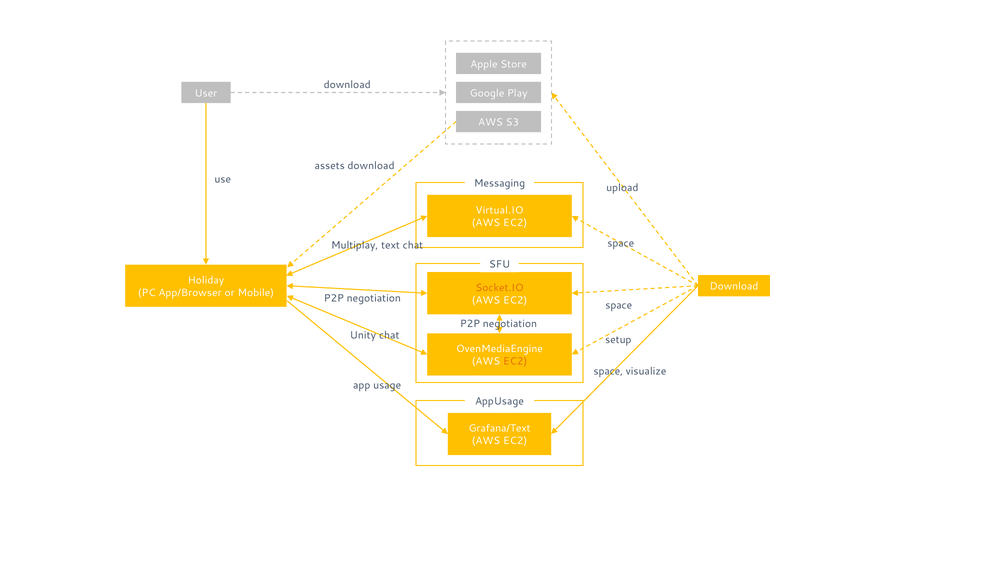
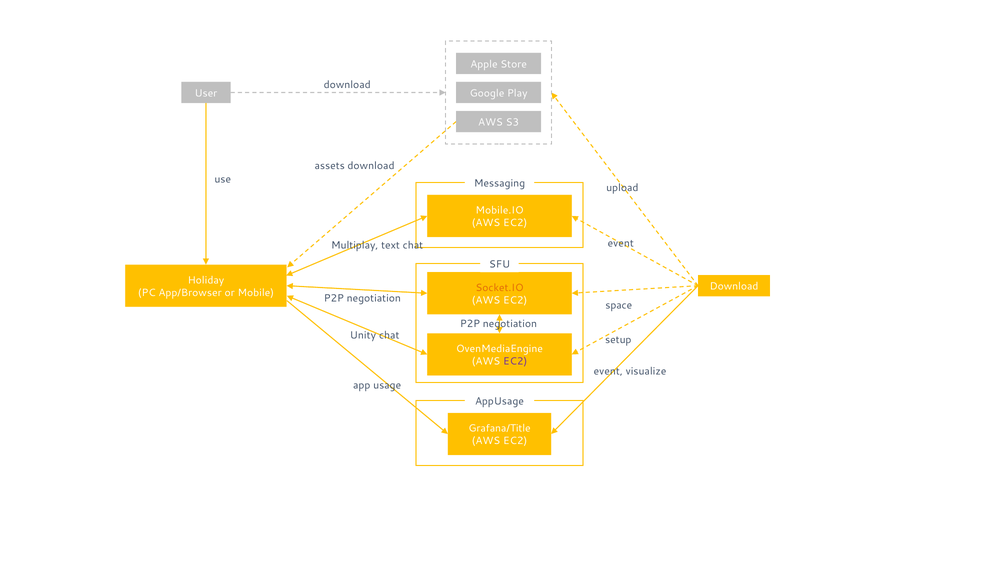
Virtual.IO: Virtual.IO -> Mobile.IO (500, 210)
space: space -> event (621, 243)
EC2 colour: orange -> purple (515, 361)
space: space -> event (608, 371)
Grafana/Text: Grafana/Text -> Grafana/Title (500, 428)
